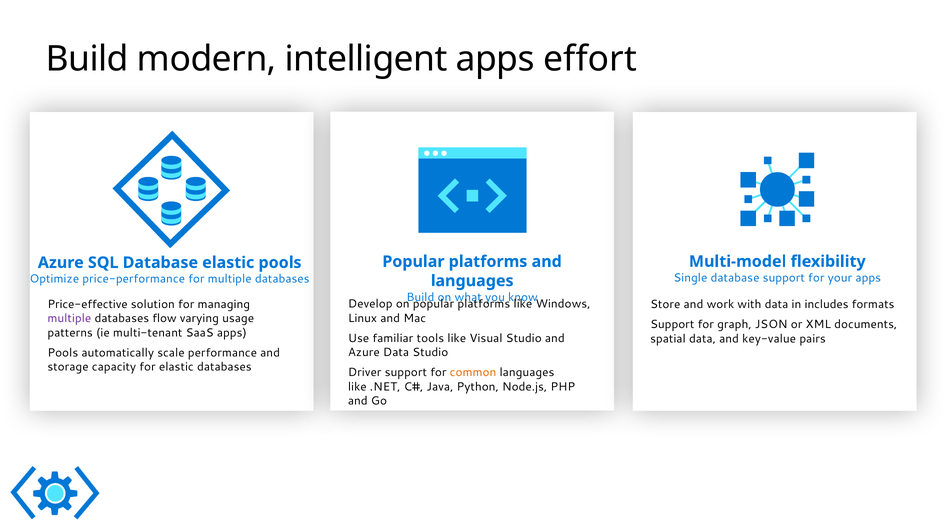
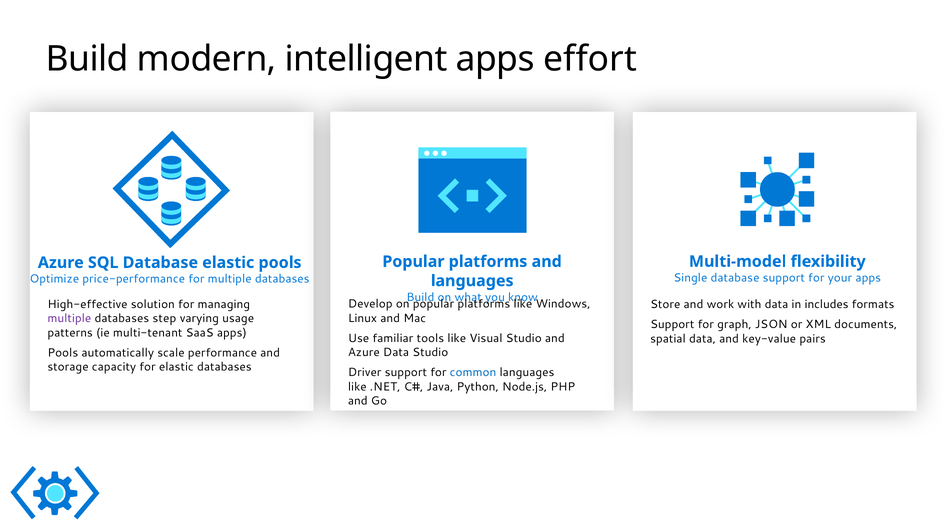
Price-effective: Price-effective -> High-effective (88, 304)
flow: flow -> step (164, 319)
common colour: orange -> blue (473, 373)
